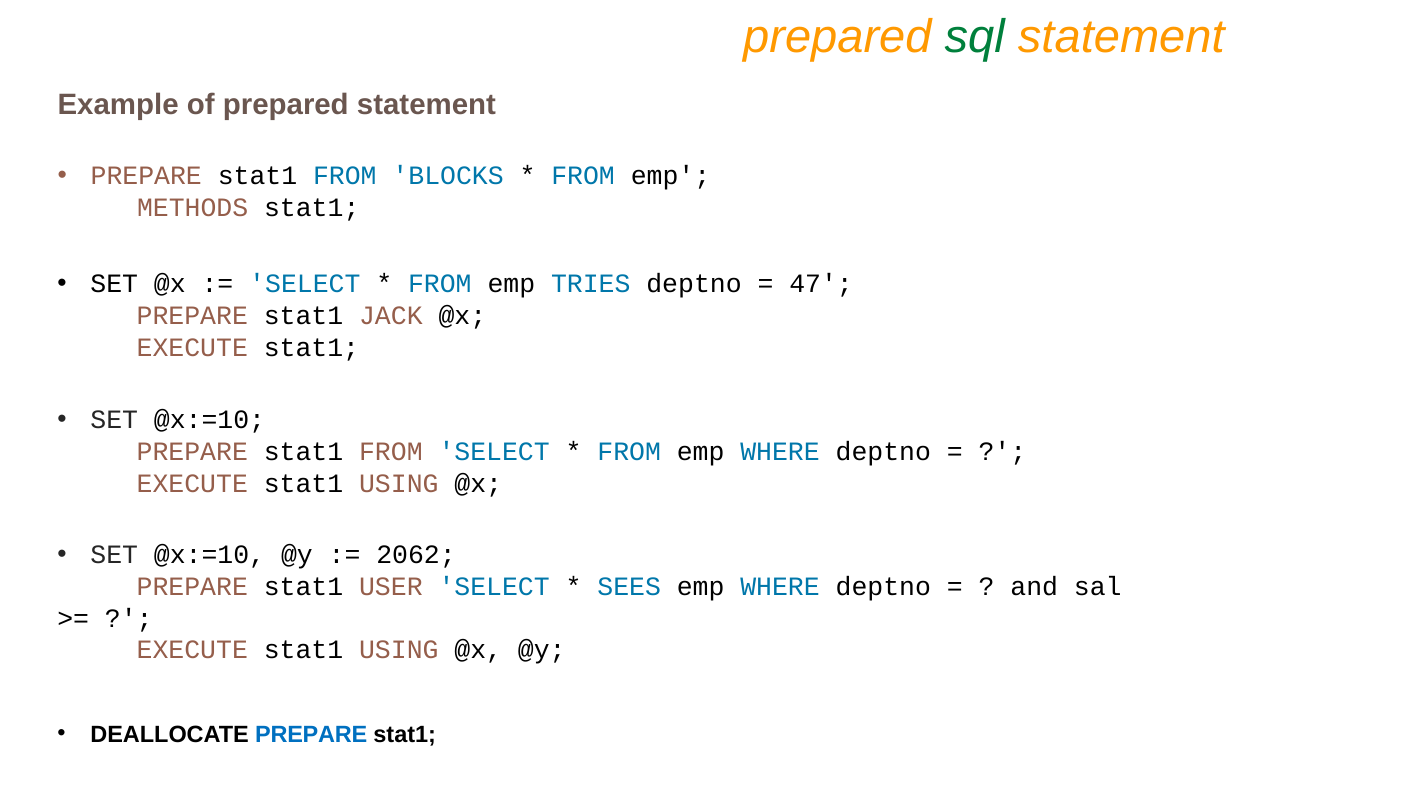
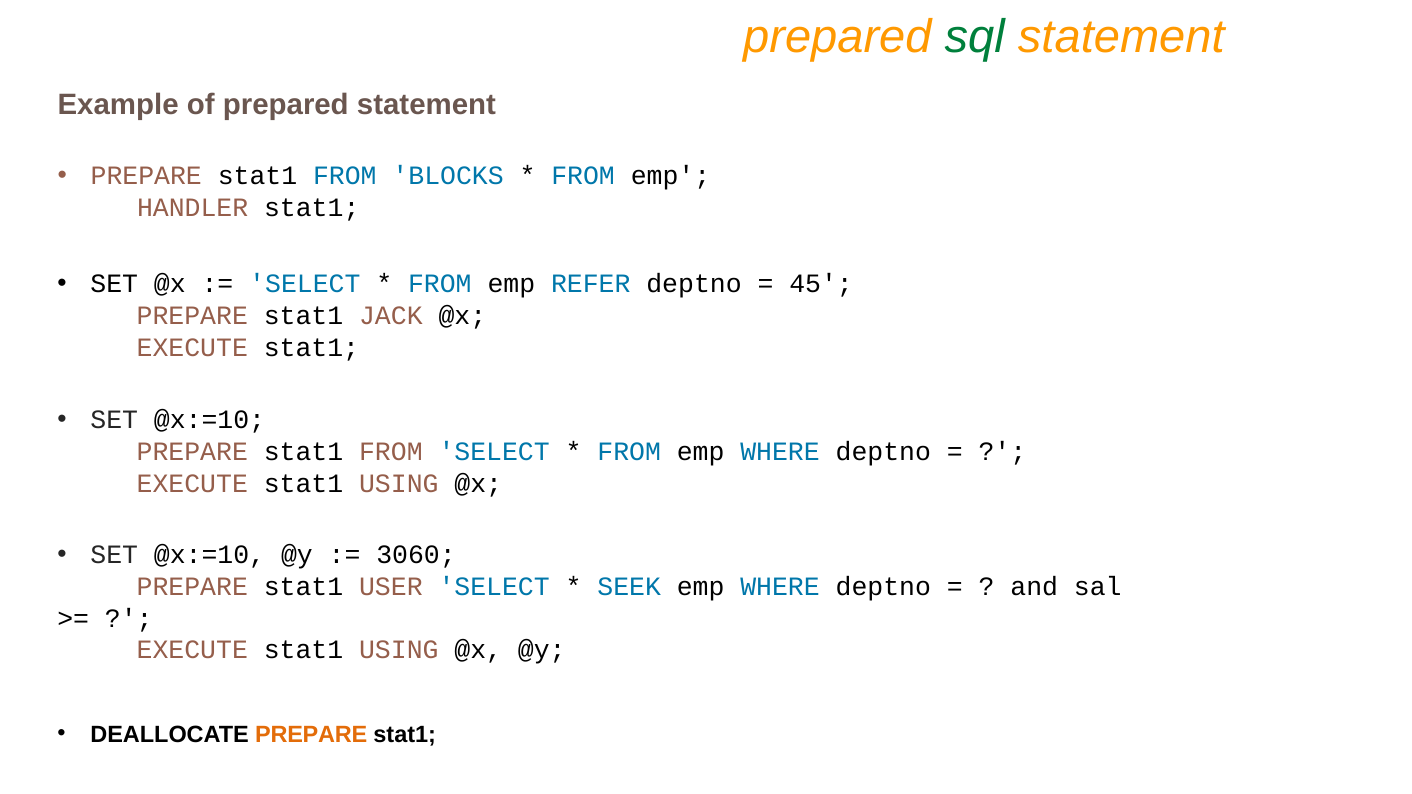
METHODS: METHODS -> HANDLER (193, 208)
TRIES: TRIES -> REFER (591, 284)
47: 47 -> 45 (821, 284)
2062: 2062 -> 3060 (416, 555)
SEES: SEES -> SEEK (629, 587)
PREPARE colour: blue -> orange (311, 735)
